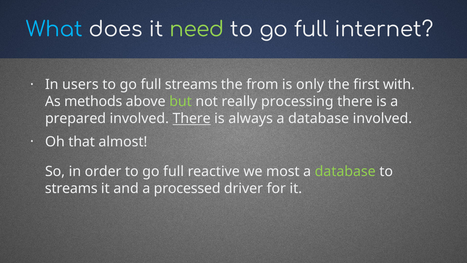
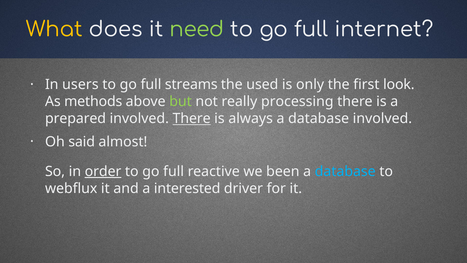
What colour: light blue -> yellow (54, 30)
from: from -> used (262, 85)
with: with -> look (399, 85)
that: that -> said (82, 142)
order underline: none -> present (103, 171)
most: most -> been (283, 171)
database colour: light green -> light blue (345, 171)
streams: streams -> webflux (71, 188)
processed: processed -> interested (187, 188)
